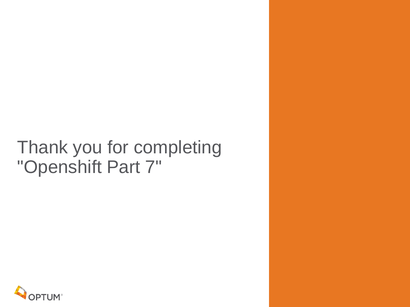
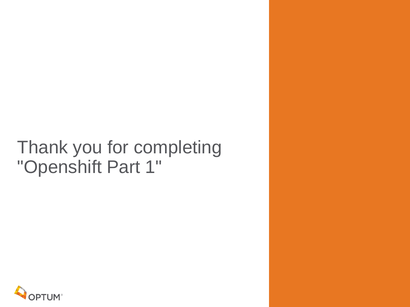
7: 7 -> 1 (154, 167)
